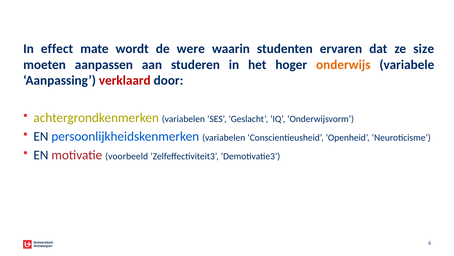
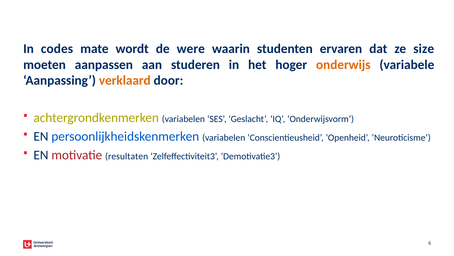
effect: effect -> codes (57, 49)
verklaard colour: red -> orange (125, 80)
voorbeeld: voorbeeld -> resultaten (127, 156)
